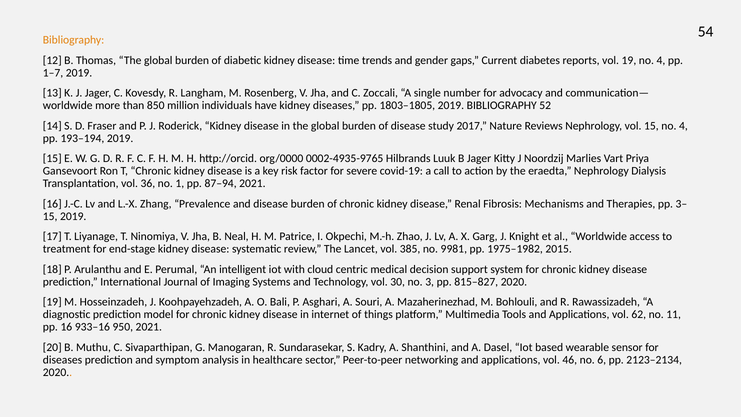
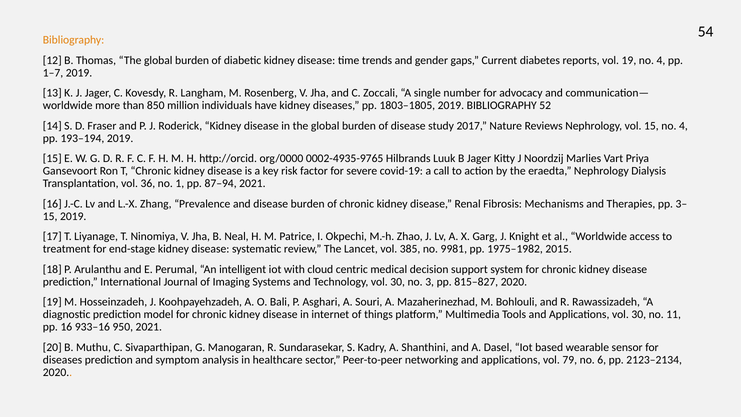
Applications vol 62: 62 -> 30 (639, 314)
46: 46 -> 79 (570, 360)
